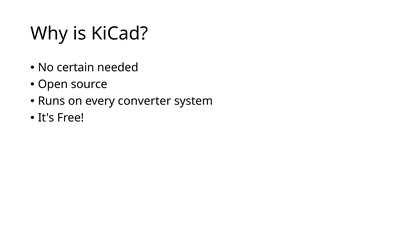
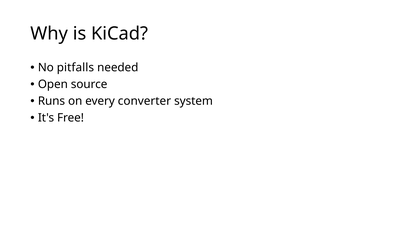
certain: certain -> pitfalls (75, 67)
